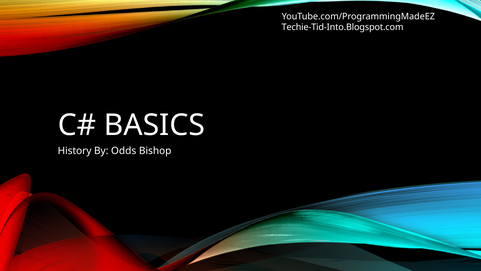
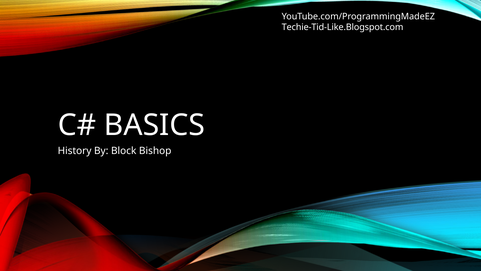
Techie-Tid-Into.Blogspot.com: Techie-Tid-Into.Blogspot.com -> Techie-Tid-Like.Blogspot.com (343, 27)
Odds: Odds -> Block (124, 150)
